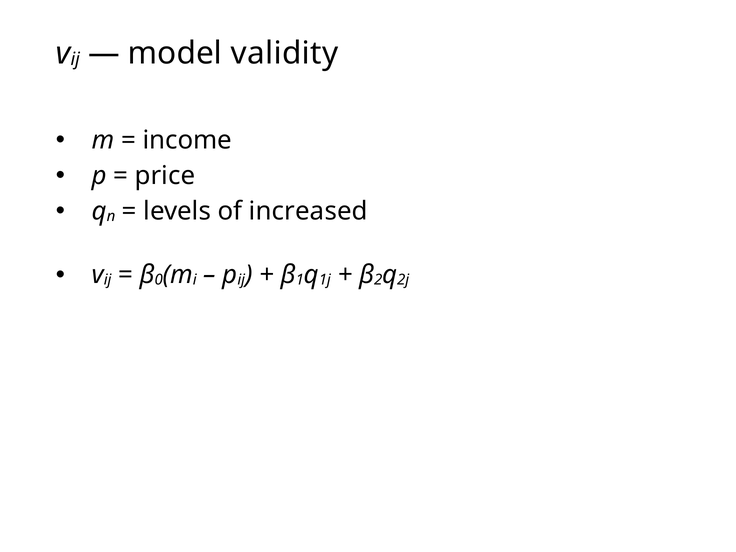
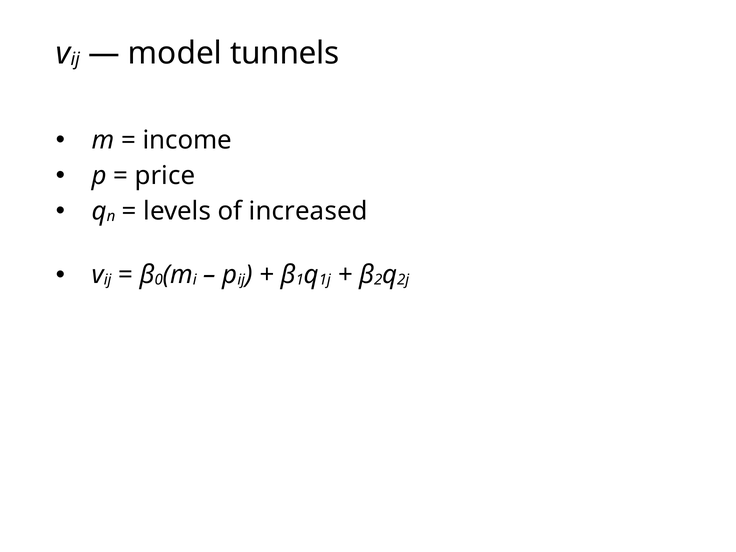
validity: validity -> tunnels (285, 53)
